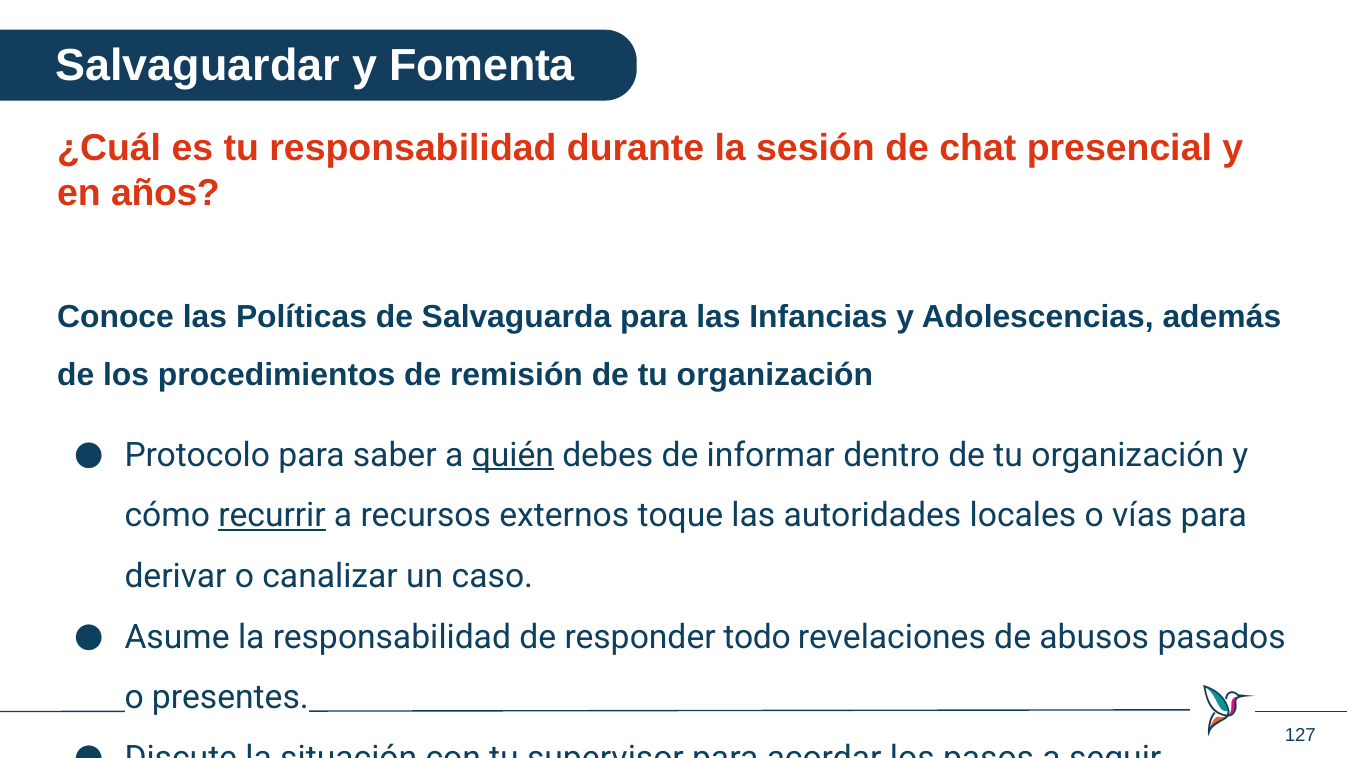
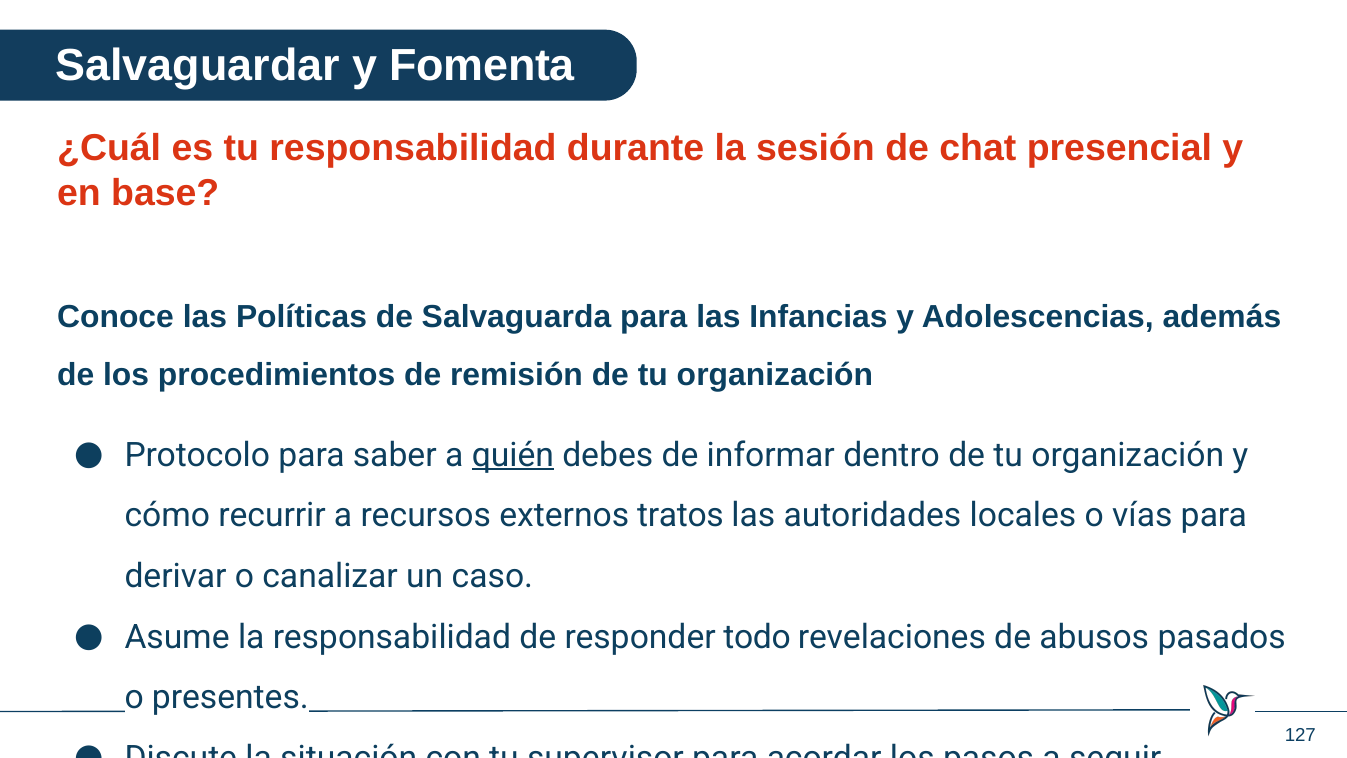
años: años -> base (165, 193)
recurrir underline: present -> none (272, 515)
toque: toque -> tratos (681, 515)
